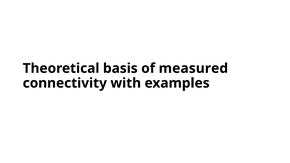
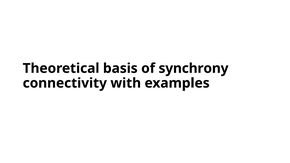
measured: measured -> synchrony (194, 68)
